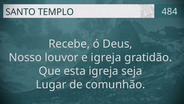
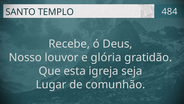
e igreja: igreja -> glória (106, 57)
